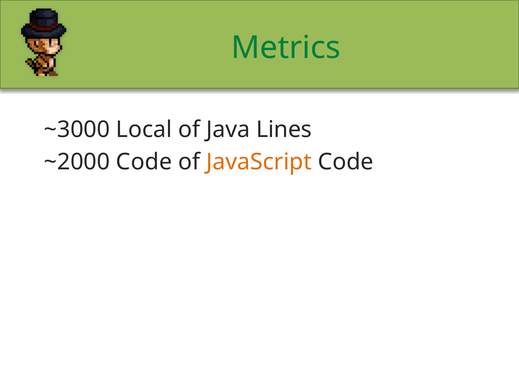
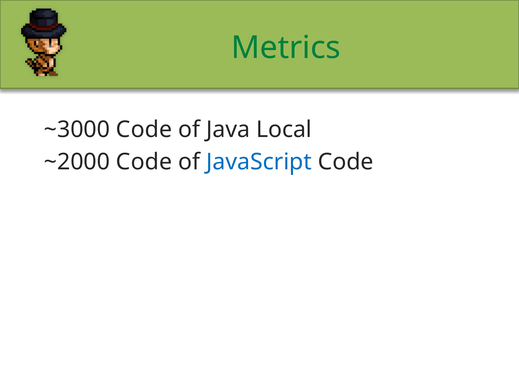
~3000 Local: Local -> Code (144, 130)
Lines: Lines -> Local (284, 130)
JavaScript colour: orange -> blue (259, 162)
